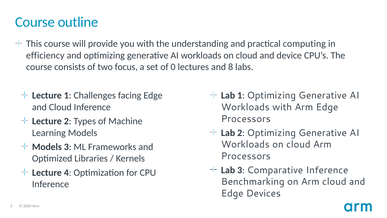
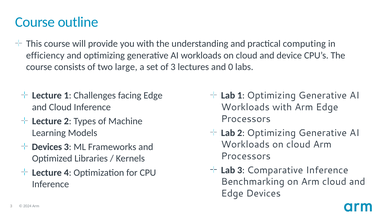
focus: focus -> large (126, 67)
of 0: 0 -> 3 (173, 67)
8: 8 -> 0 (231, 67)
Models: Models -> Devices (47, 147)
